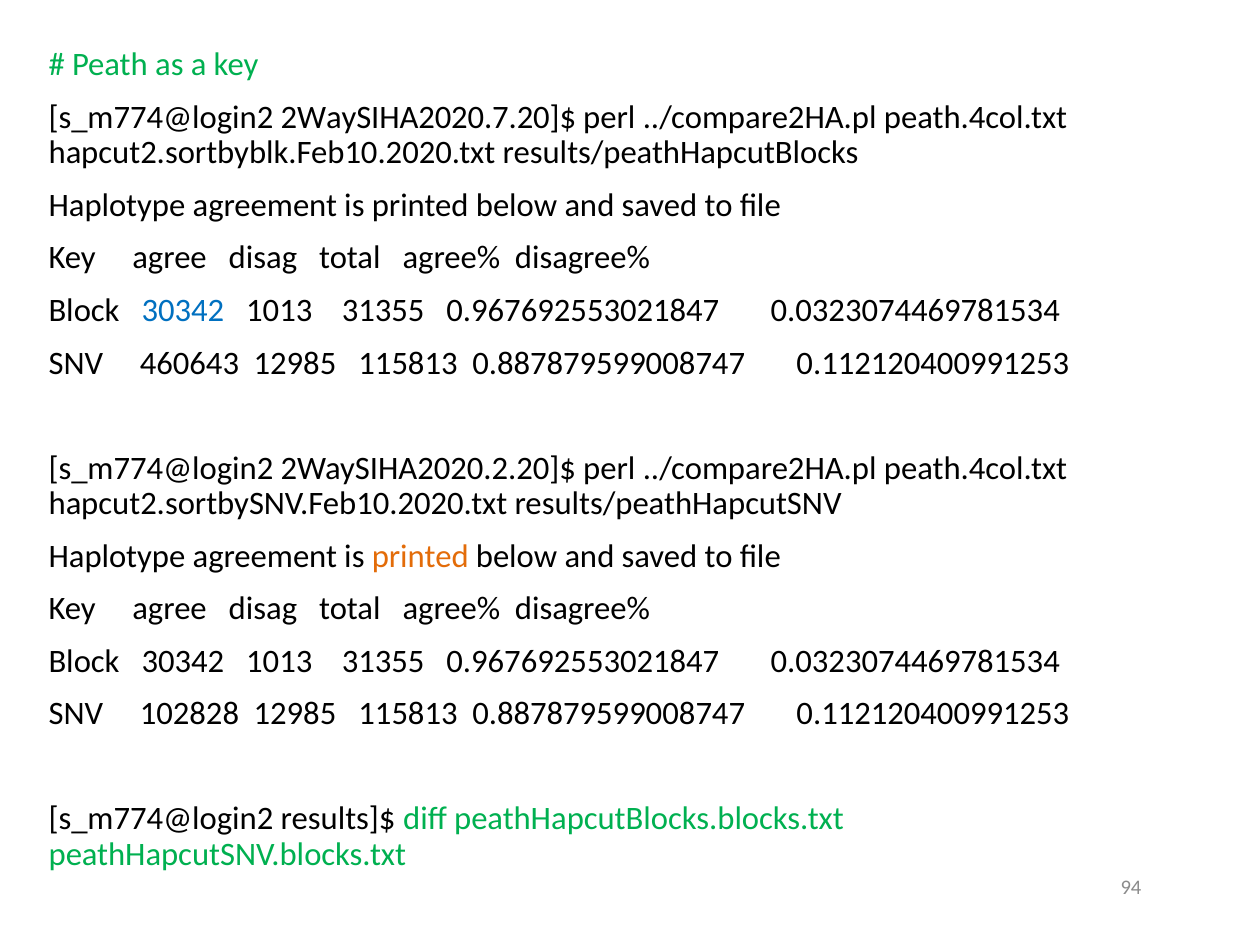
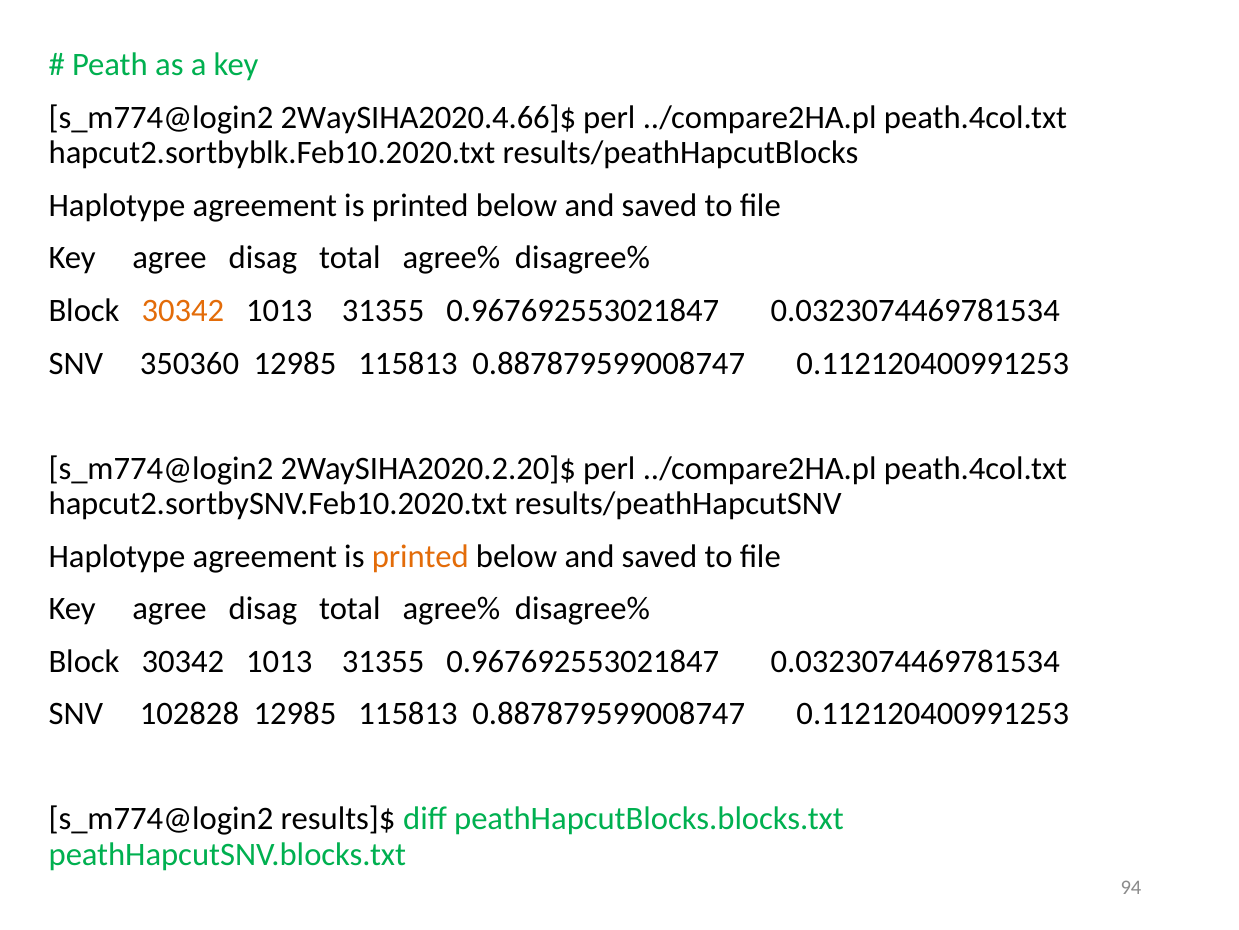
2WaySIHA2020.7.20]$: 2WaySIHA2020.7.20]$ -> 2WaySIHA2020.4.66]$ (428, 118)
30342 colour: blue -> orange (183, 310)
460643: 460643 -> 350360 (189, 363)
